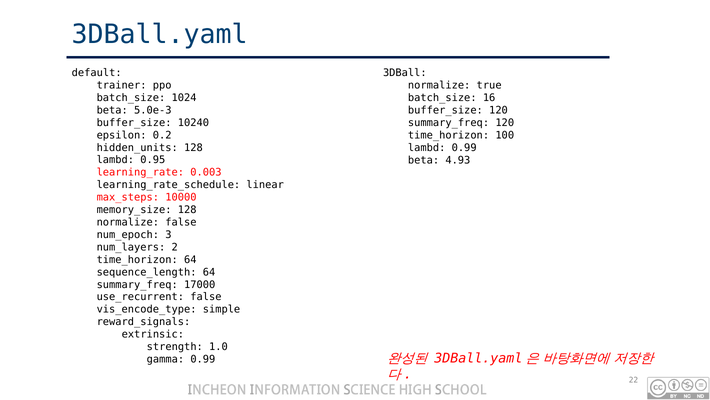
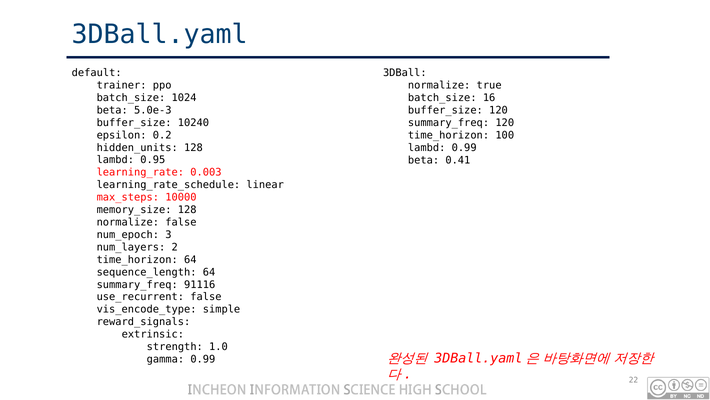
4.93: 4.93 -> 0.41 (458, 160)
17000: 17000 -> 91116 (200, 284)
